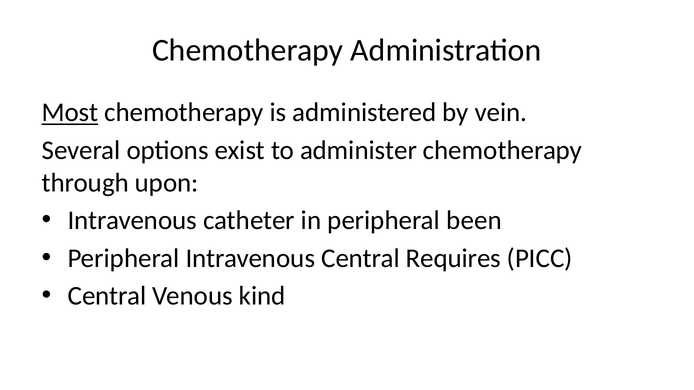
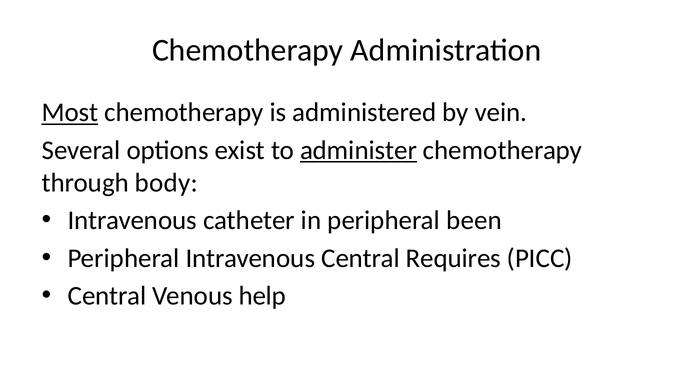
administer underline: none -> present (358, 150)
upon: upon -> body (166, 183)
kind: kind -> help (262, 296)
